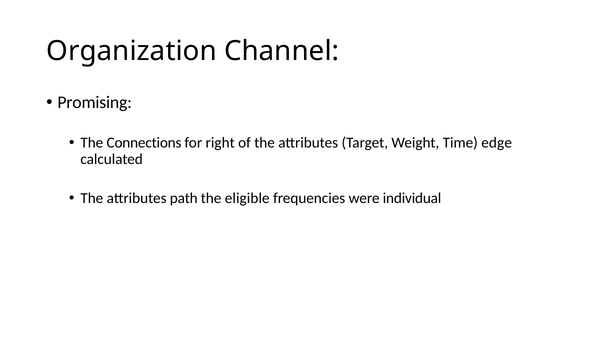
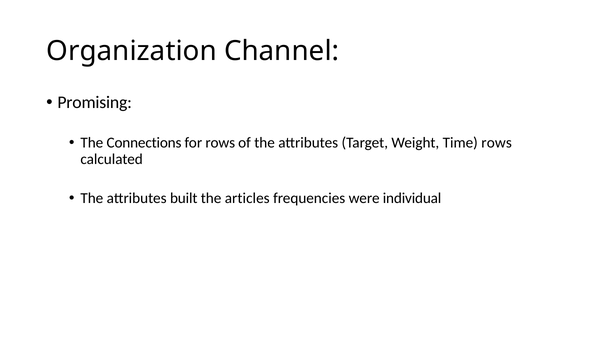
for right: right -> rows (220, 143)
Time edge: edge -> rows (497, 143)
path: path -> built (184, 199)
eligible: eligible -> articles (247, 199)
